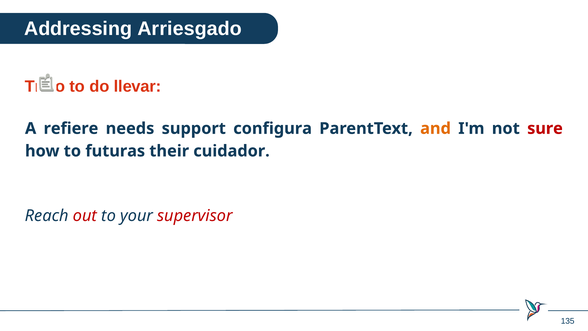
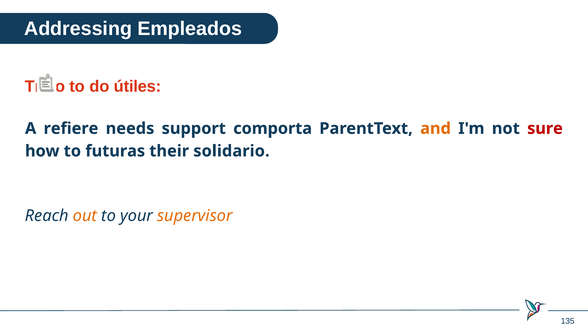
Arriesgado: Arriesgado -> Empleados (190, 29)
llevar: llevar -> útiles (138, 86)
configura: configura -> comporta (273, 128)
cuidador: cuidador -> solidario (231, 151)
out colour: red -> orange (85, 216)
supervisor colour: red -> orange (195, 216)
